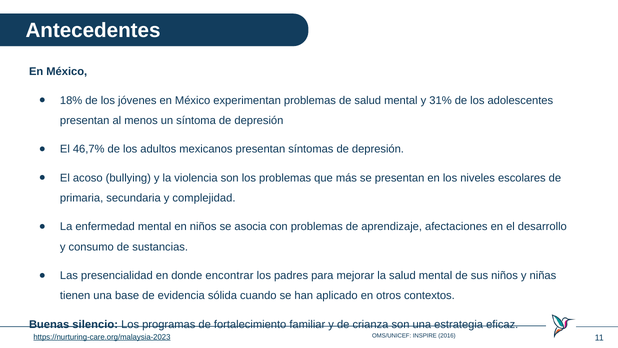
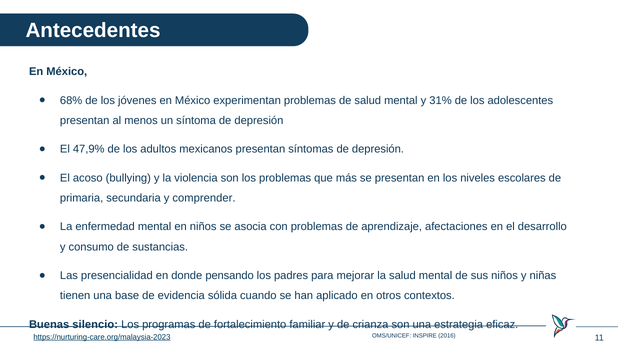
18%: 18% -> 68% (71, 100)
46,7%: 46,7% -> 47,9% (89, 149)
complejidad: complejidad -> comprender (204, 198)
encontrar: encontrar -> pensando (230, 275)
